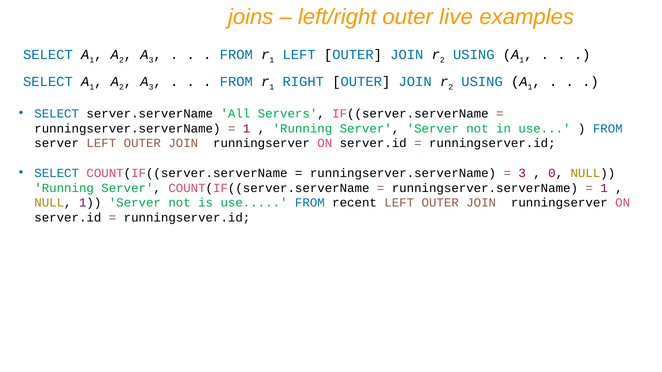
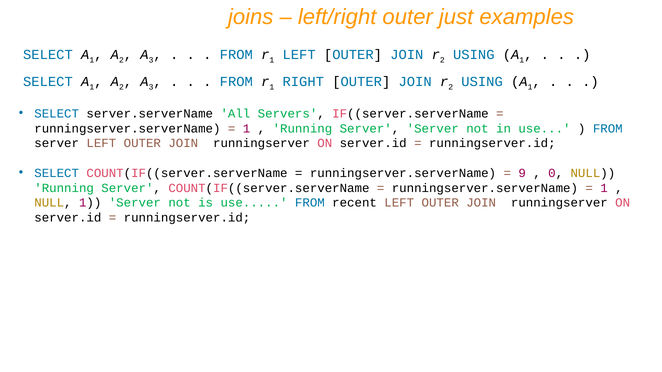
live: live -> just (456, 17)
3: 3 -> 9 (522, 173)
